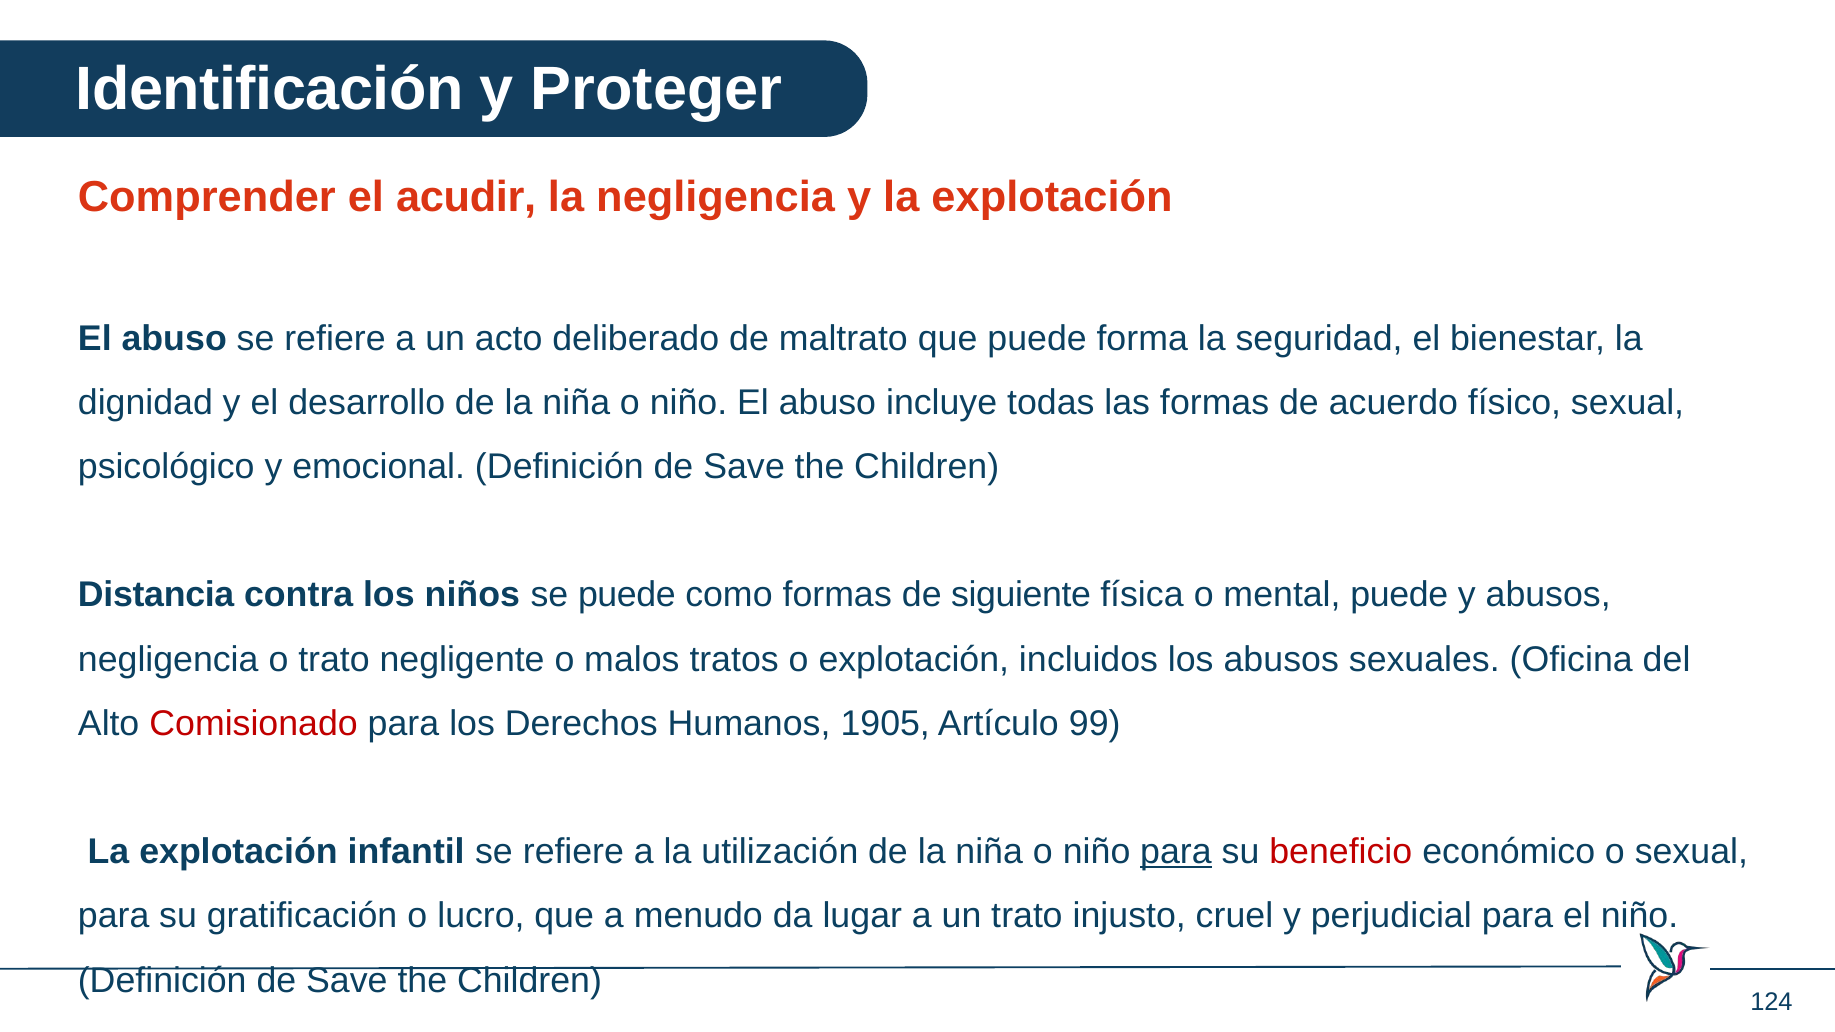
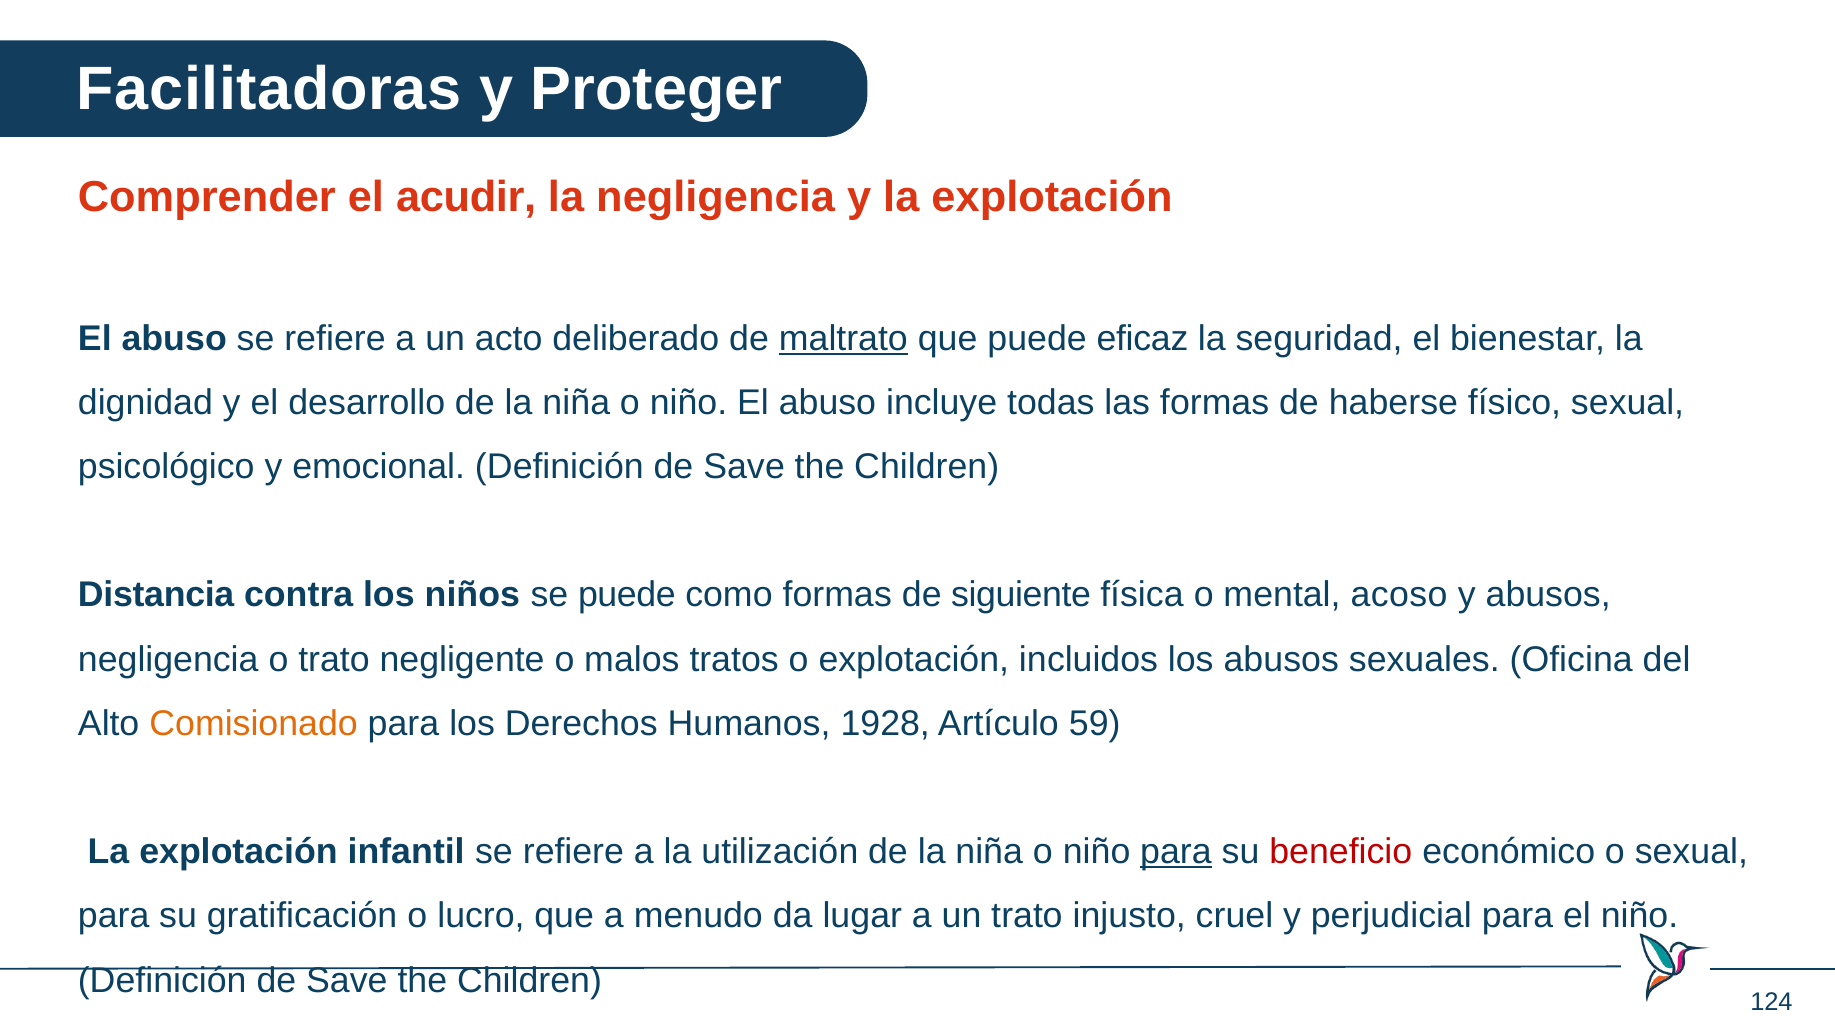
Identificación: Identificación -> Facilitadoras (269, 90)
maltrato underline: none -> present (843, 338)
forma: forma -> eficaz (1142, 338)
acuerdo: acuerdo -> haberse (1393, 403)
mental puede: puede -> acoso (1399, 595)
Comisionado colour: red -> orange (254, 724)
1905: 1905 -> 1928 (885, 724)
99: 99 -> 59 (1095, 724)
